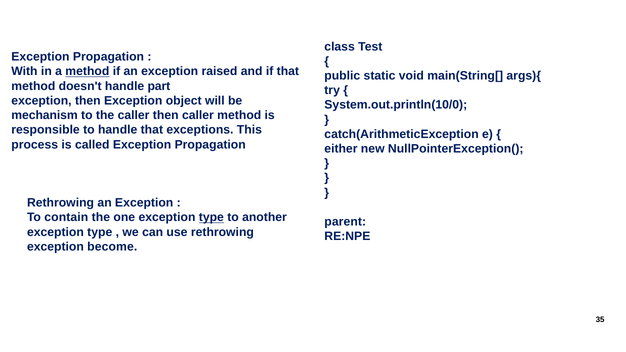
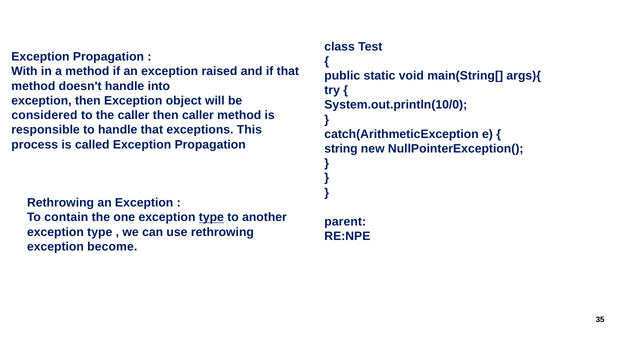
method underline: present -> none (87, 71)
part: part -> into (159, 86)
mechanism: mechanism -> considered (44, 115)
either: either -> string (341, 149)
